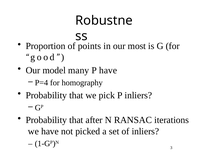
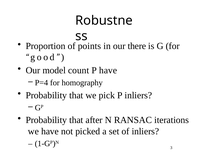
most: most -> there (137, 46)
many: many -> count (79, 70)
